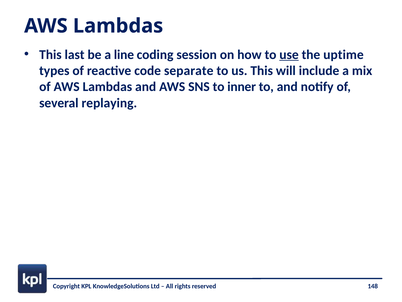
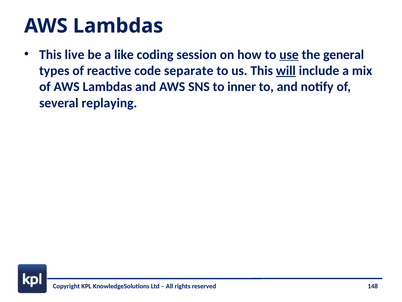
last: last -> live (75, 55)
line: line -> like (124, 55)
uptime: uptime -> general (344, 55)
will underline: none -> present (286, 71)
